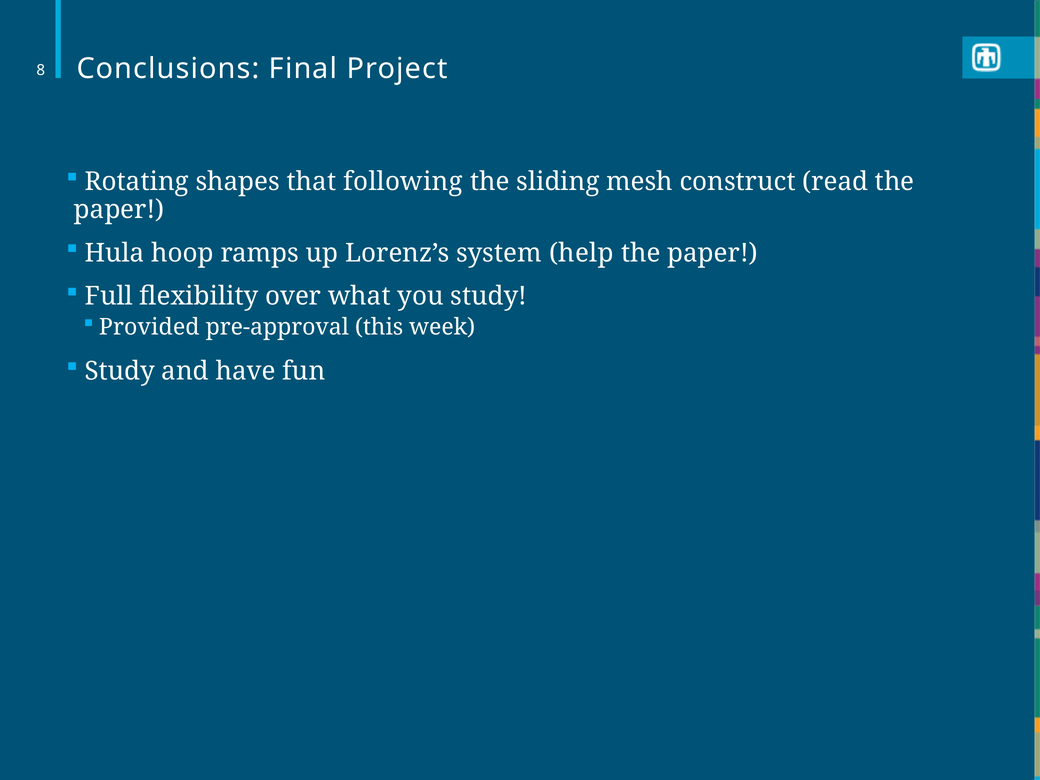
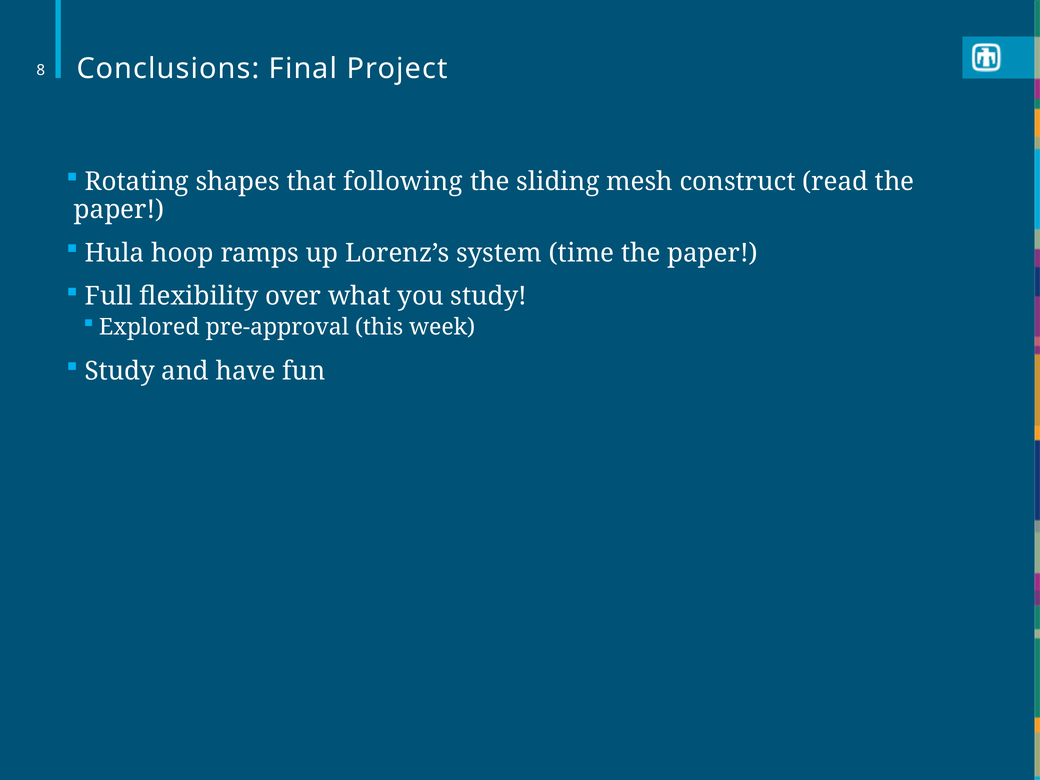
help: help -> time (581, 253)
Provided: Provided -> Explored (149, 327)
